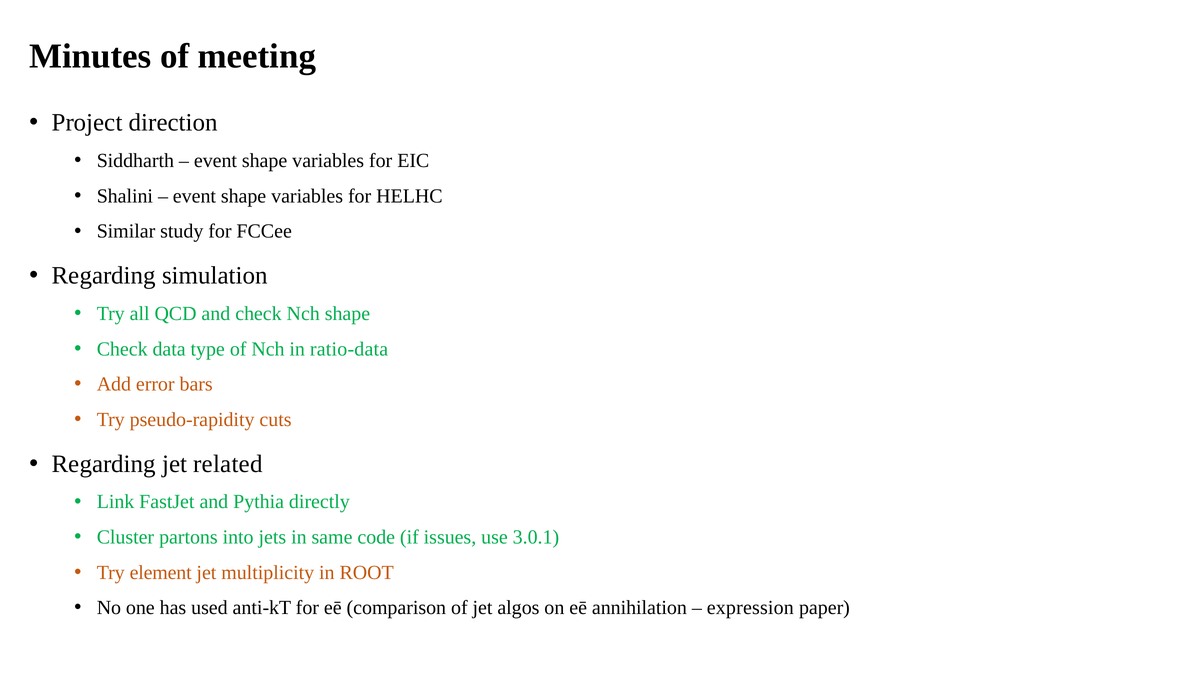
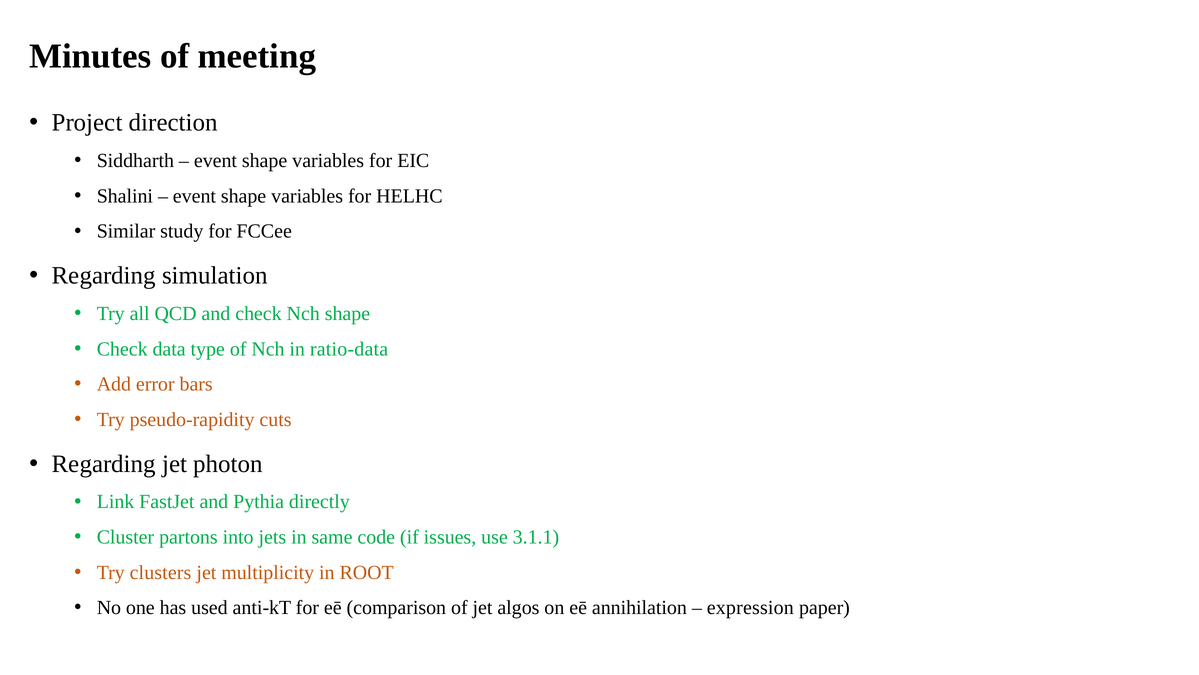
related: related -> photon (228, 463)
3.0.1: 3.0.1 -> 3.1.1 (536, 537)
element: element -> clusters (161, 572)
